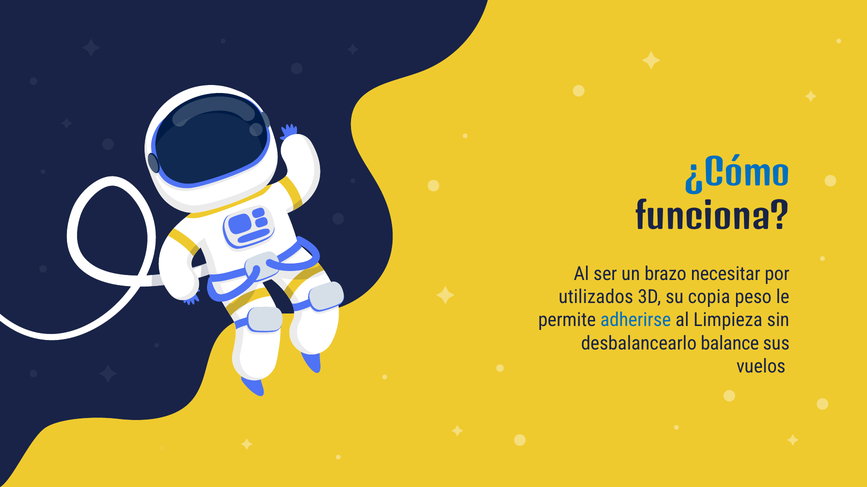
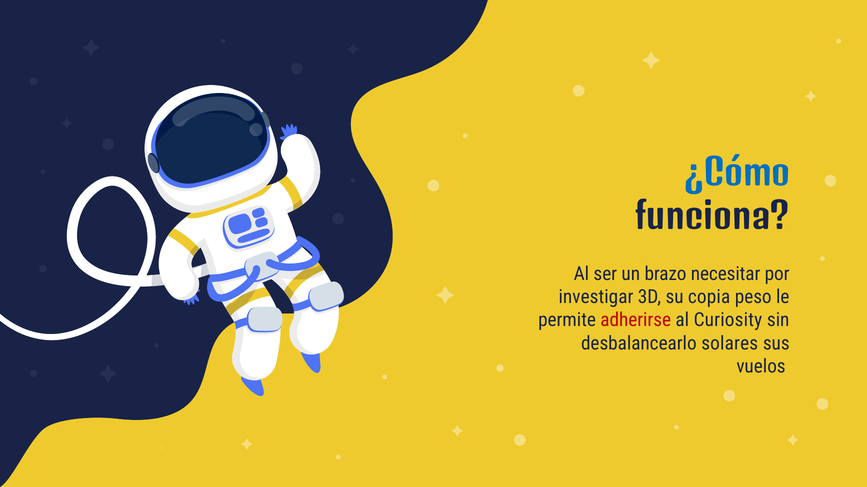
utilizados: utilizados -> investigar (596, 298)
adherirse colour: blue -> red (636, 321)
Limpieza: Limpieza -> Curiosity (728, 321)
balance: balance -> solares (730, 344)
